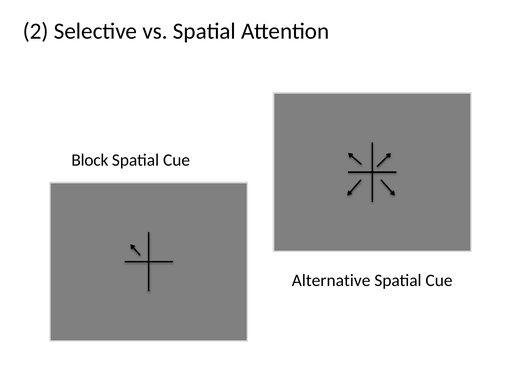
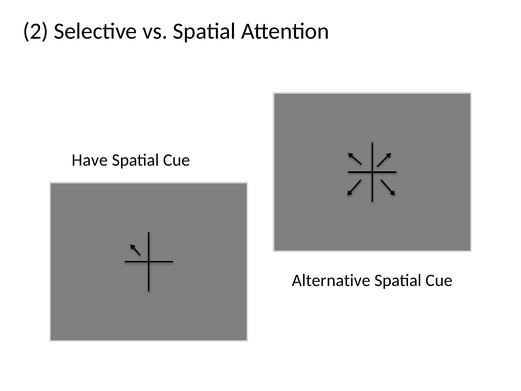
Block: Block -> Have (90, 160)
